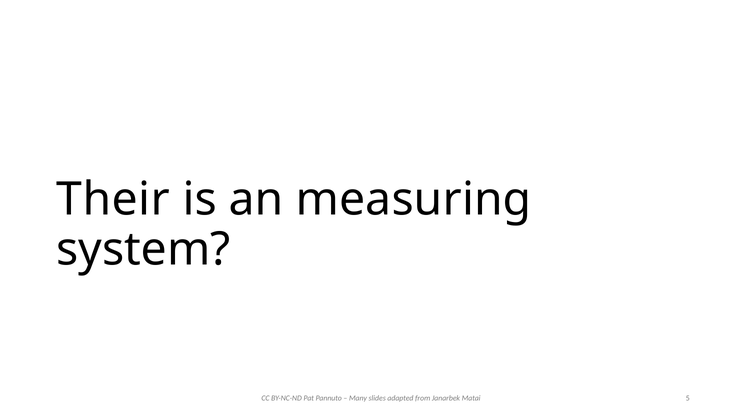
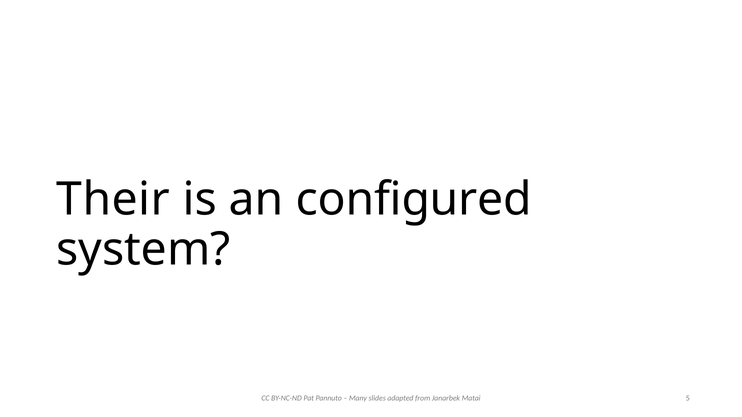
measuring: measuring -> configured (414, 199)
